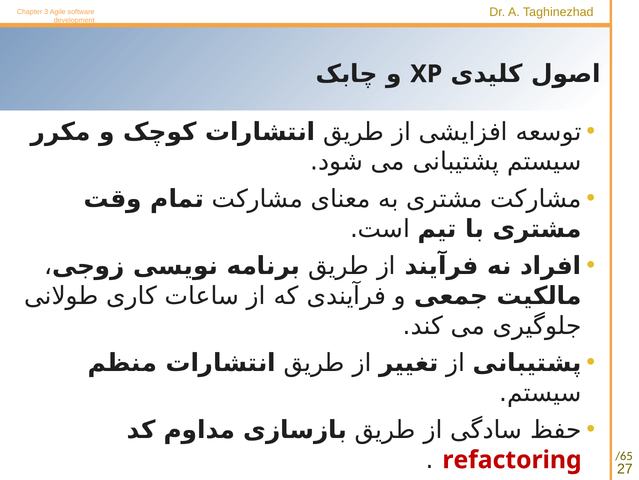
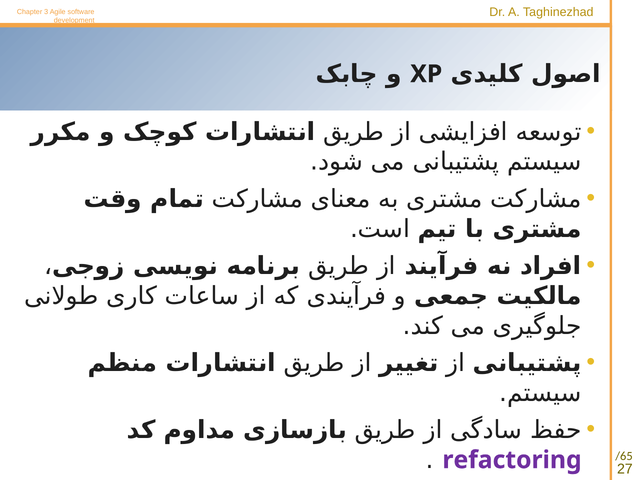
refactoring colour: red -> purple (512, 459)
